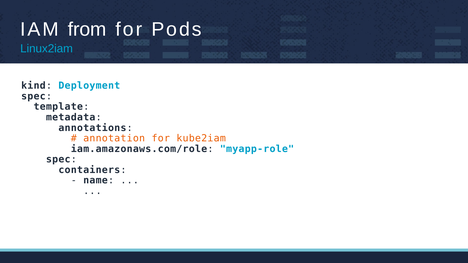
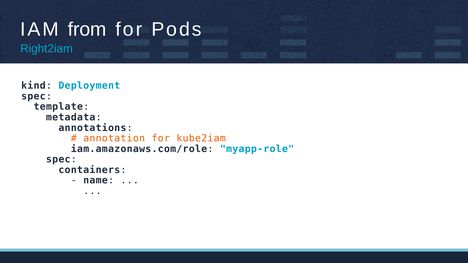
Linux2iam: Linux2iam -> Right2iam (47, 49)
